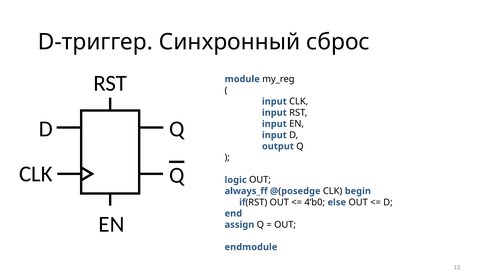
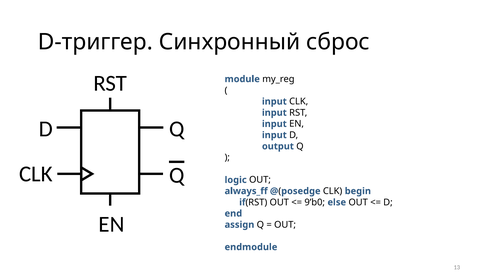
4’b0: 4’b0 -> 9’b0 (315, 202)
